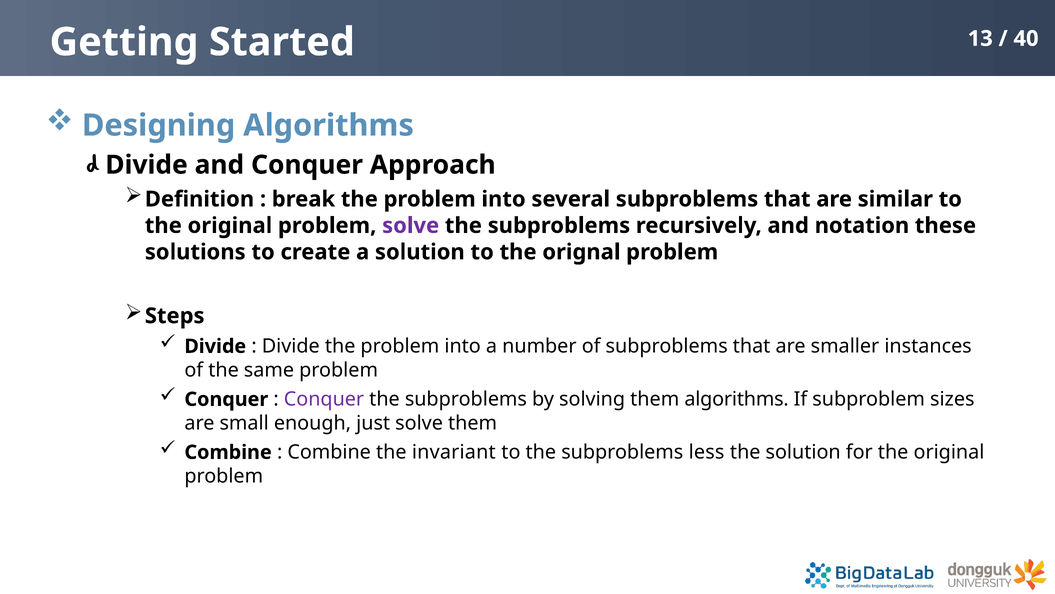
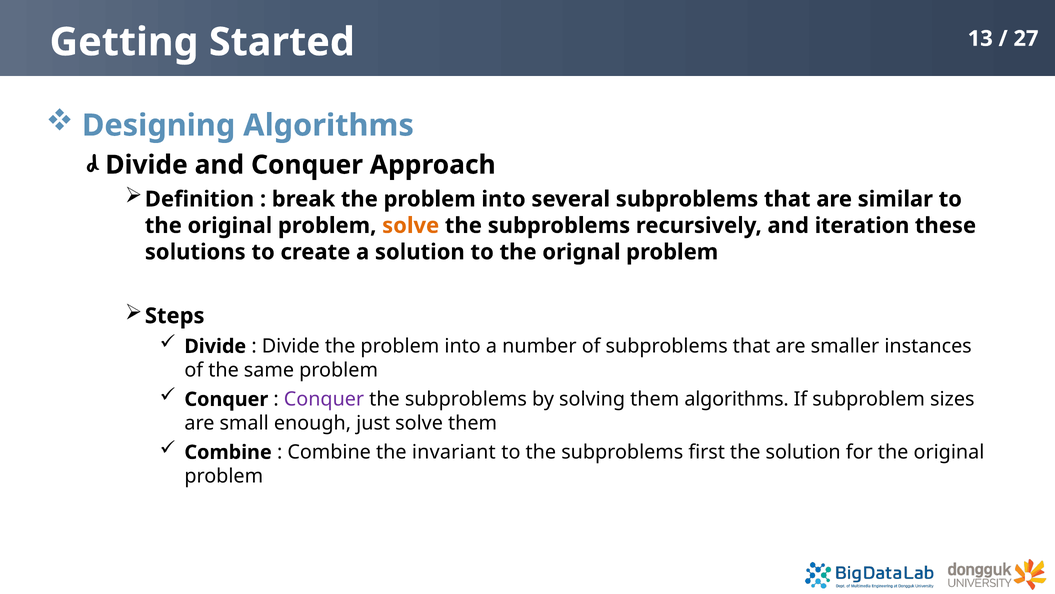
40: 40 -> 27 (1026, 39)
solve colour: purple -> orange (411, 225)
notation: notation -> iteration (862, 225)
less: less -> first (707, 452)
